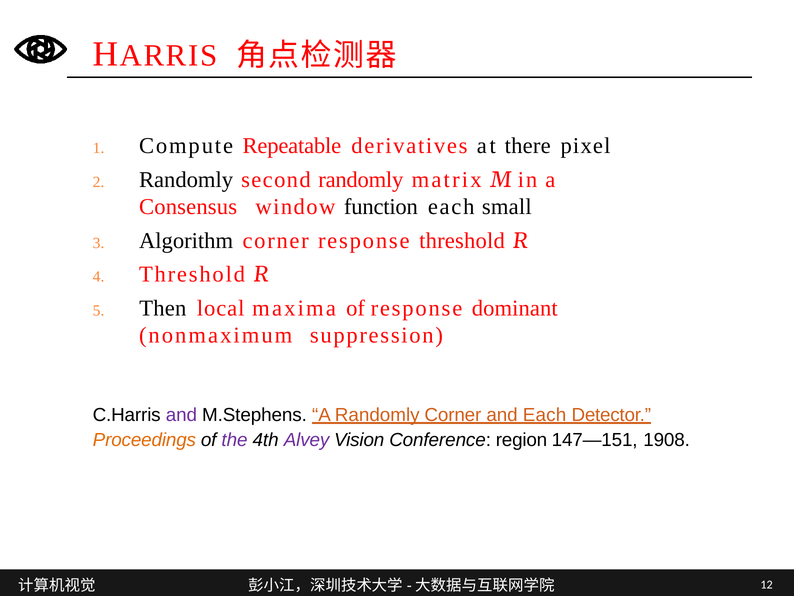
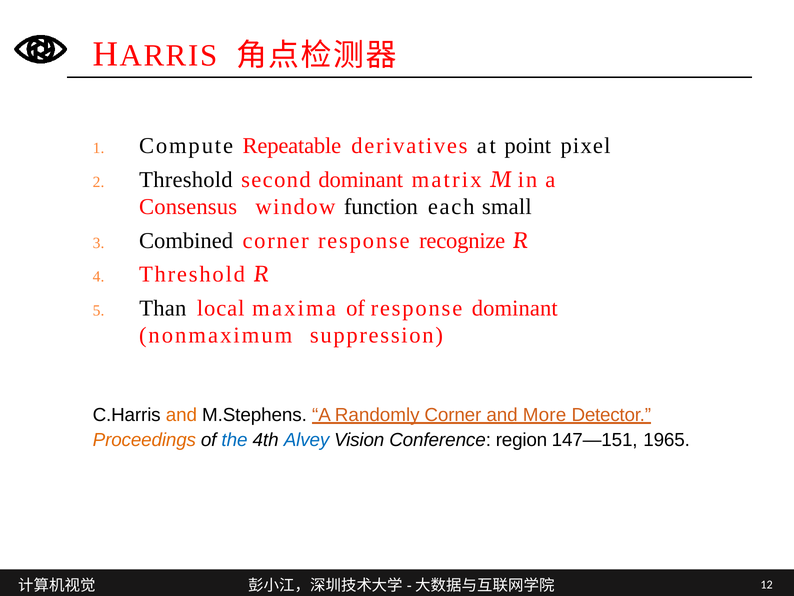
there: there -> point (528, 146)
Randomly: Randomly -> Threshold (186, 180)
second randomly: randomly -> dominant (361, 180)
Algorithm: Algorithm -> Combined (186, 240)
response threshold: threshold -> recognize (462, 240)
Then: Then -> Than (163, 308)
and colour: purple -> orange (181, 415)
and Each: Each -> More (545, 415)
the colour: purple -> blue (235, 440)
Alvey colour: purple -> blue (307, 440)
1908: 1908 -> 1965 (667, 440)
